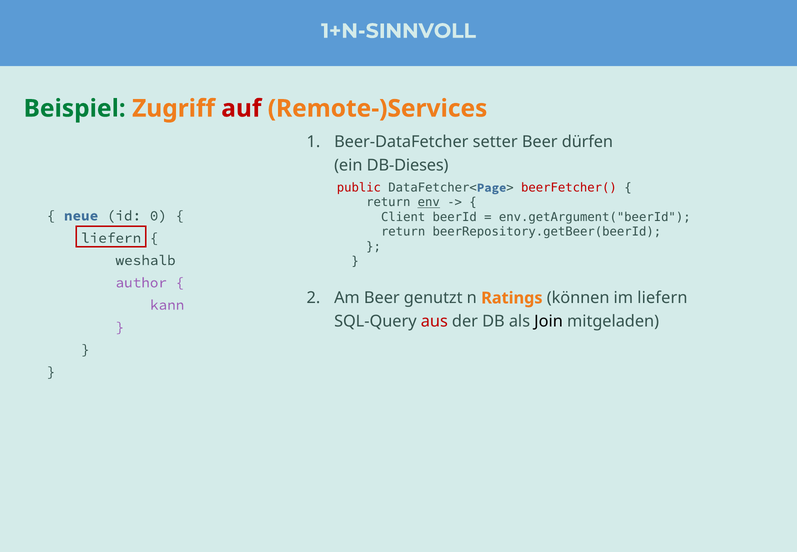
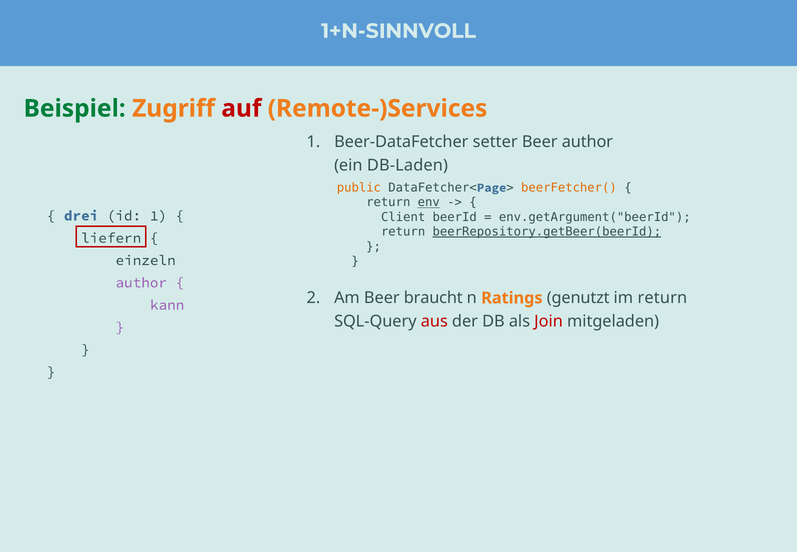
Beer dürfen: dürfen -> author (587, 142)
DB-Dieses: DB-Dieses -> DB-Laden (407, 165)
public colour: red -> orange (359, 188)
beerFetcher( colour: red -> orange (569, 188)
neue: neue -> drei (81, 216)
id 0: 0 -> 1 (158, 216)
beerRepository.getBeer(beerId underline: none -> present (547, 232)
weshalb: weshalb -> einzeln (146, 260)
genutzt: genutzt -> braucht (433, 298)
können: können -> genutzt (578, 298)
im liefern: liefern -> return (662, 298)
Join colour: black -> red (549, 321)
